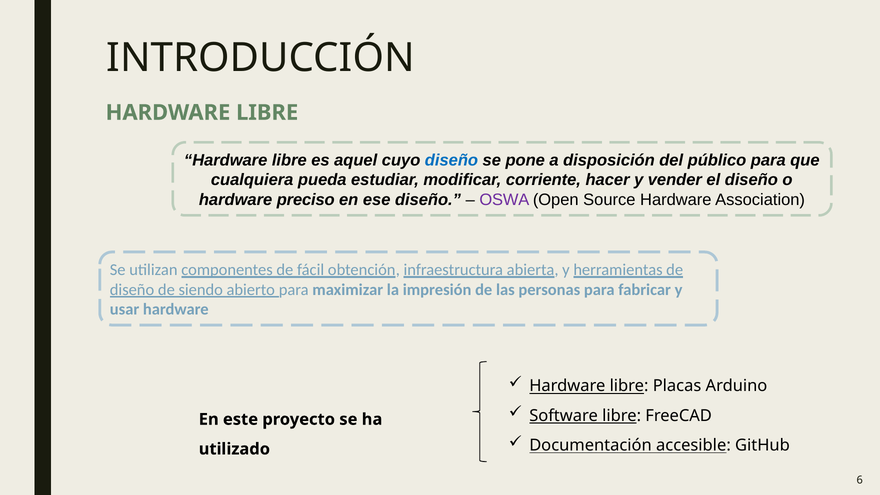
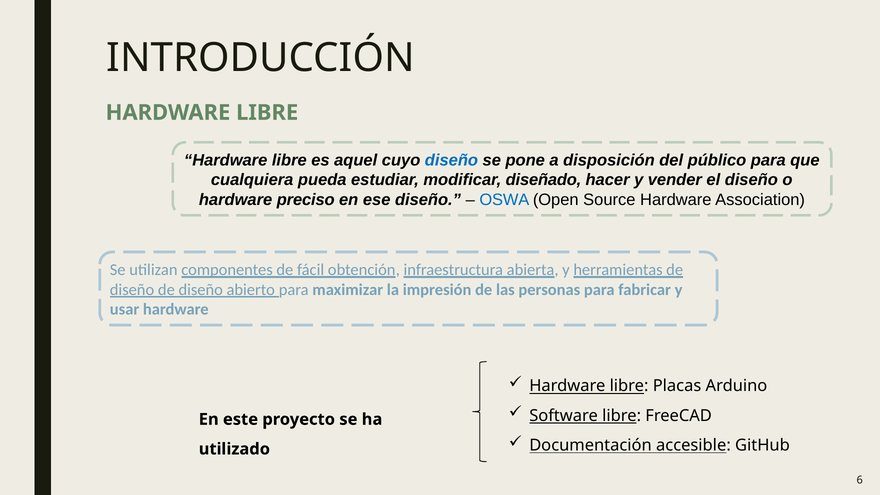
corriente: corriente -> diseñado (544, 180)
OSWA colour: purple -> blue (504, 200)
diseño de siendo: siendo -> diseño (201, 290)
